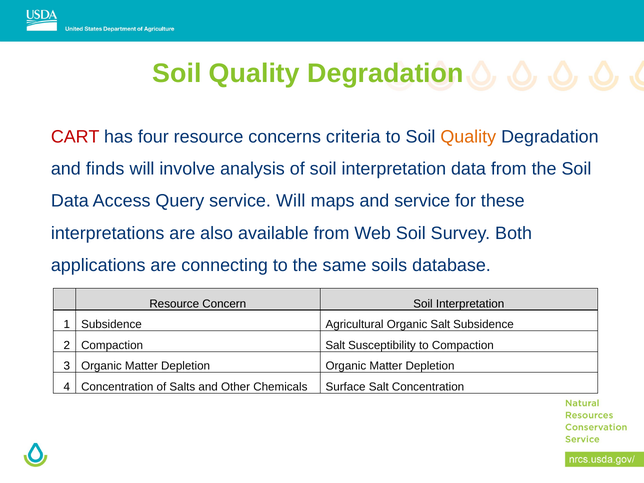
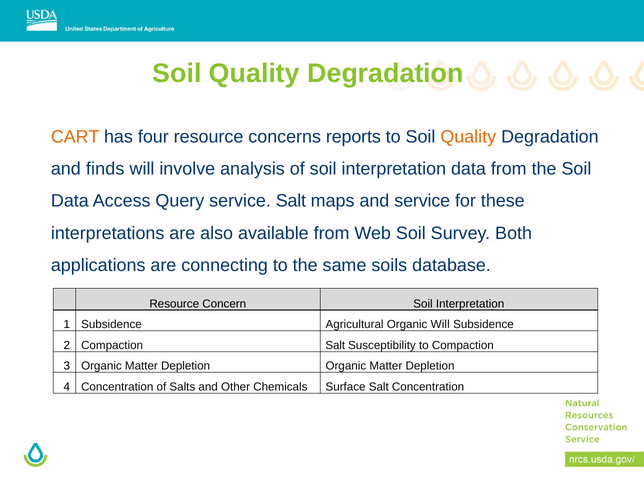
CART colour: red -> orange (75, 137)
criteria: criteria -> reports (353, 137)
service Will: Will -> Salt (291, 201)
Organic Salt: Salt -> Will (440, 325)
